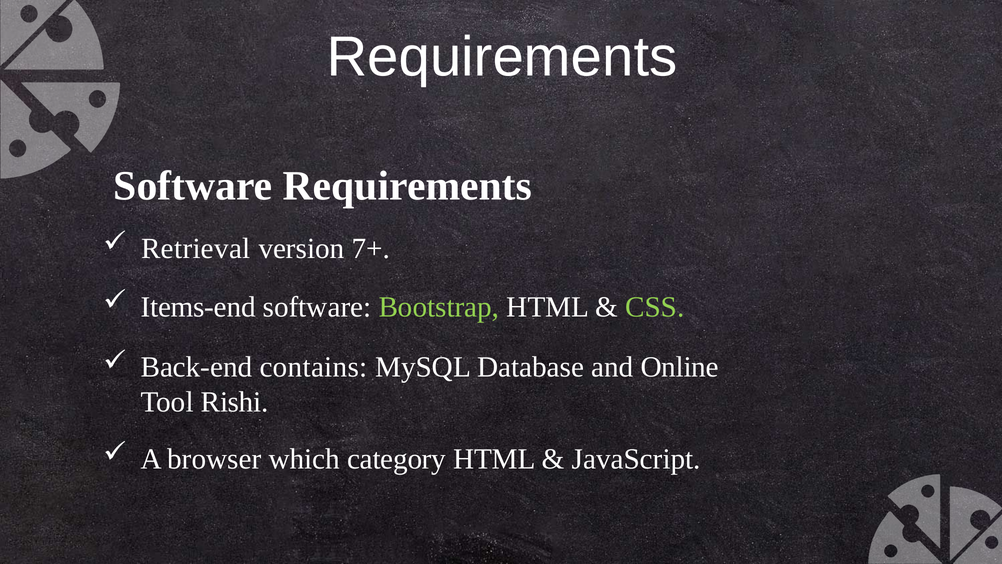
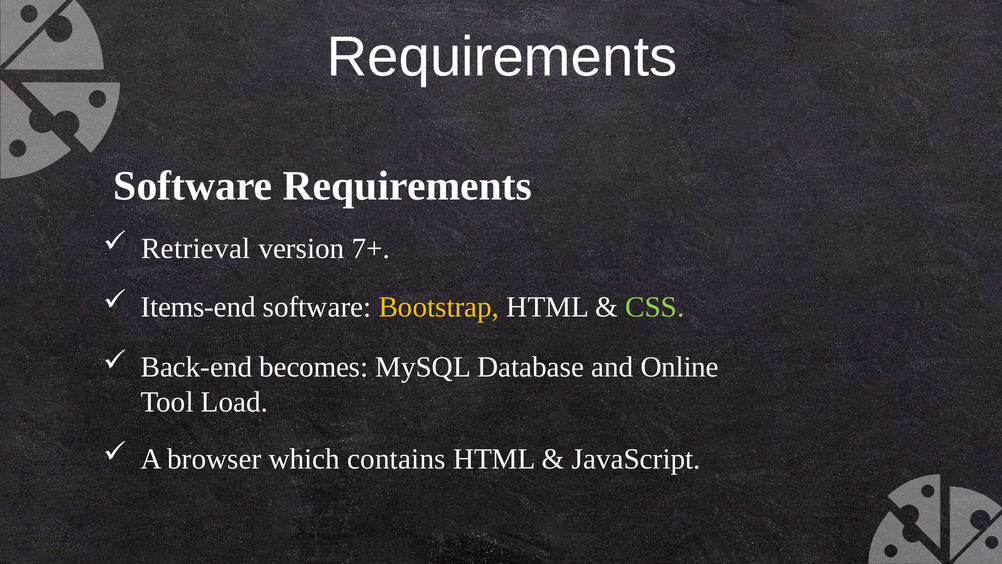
Bootstrap colour: light green -> yellow (439, 307)
contains: contains -> becomes (314, 367)
Rishi: Rishi -> Load (235, 402)
category: category -> contains (396, 459)
